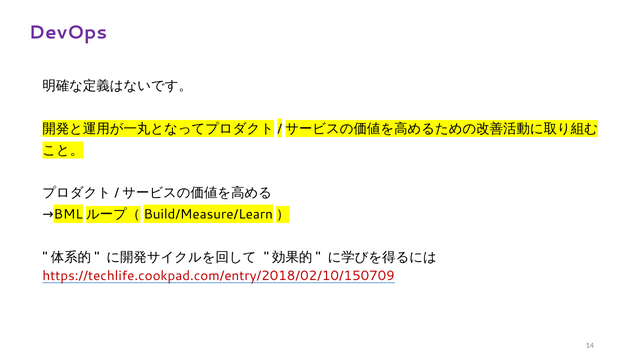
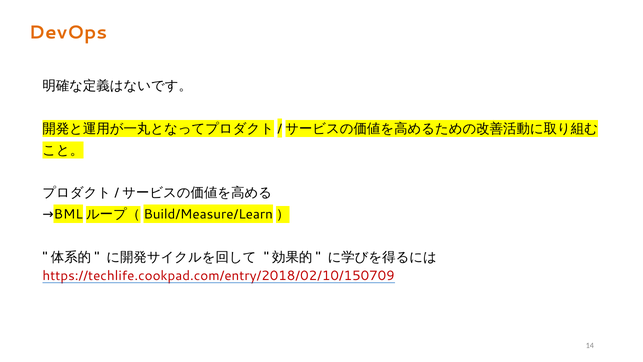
DevOps colour: purple -> orange (68, 33)
